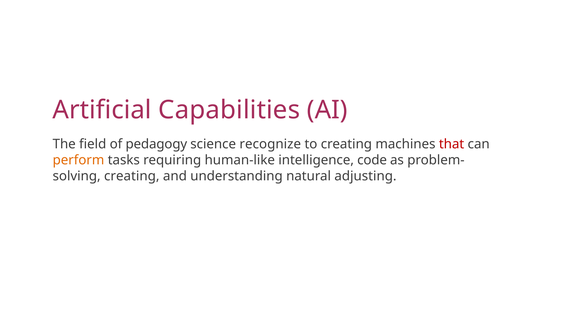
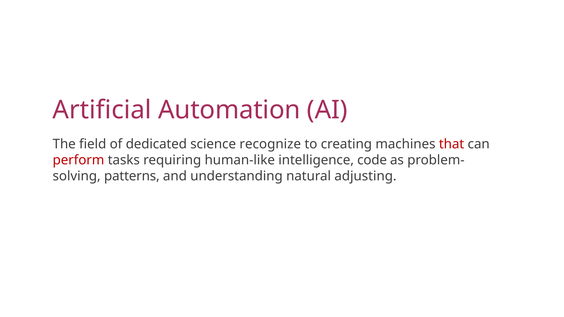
Capabilities: Capabilities -> Automation (229, 110)
pedagogy: pedagogy -> dedicated (156, 144)
perform colour: orange -> red (78, 160)
creating: creating -> patterns (132, 176)
